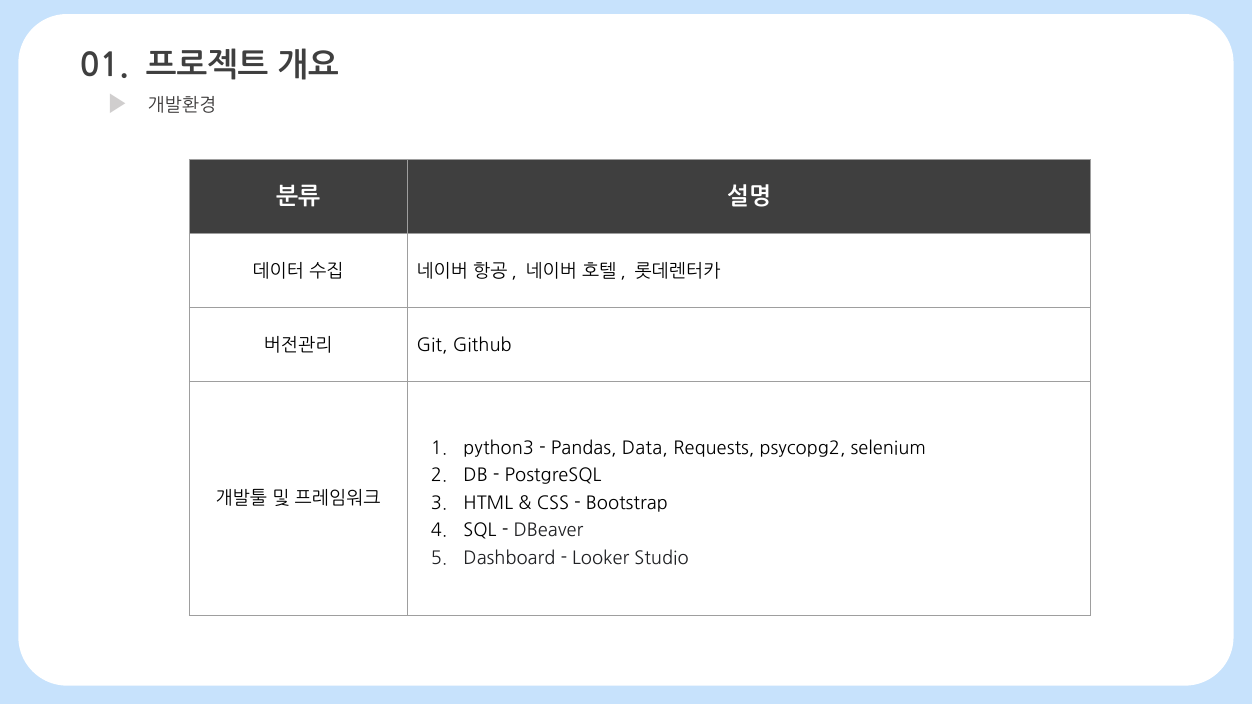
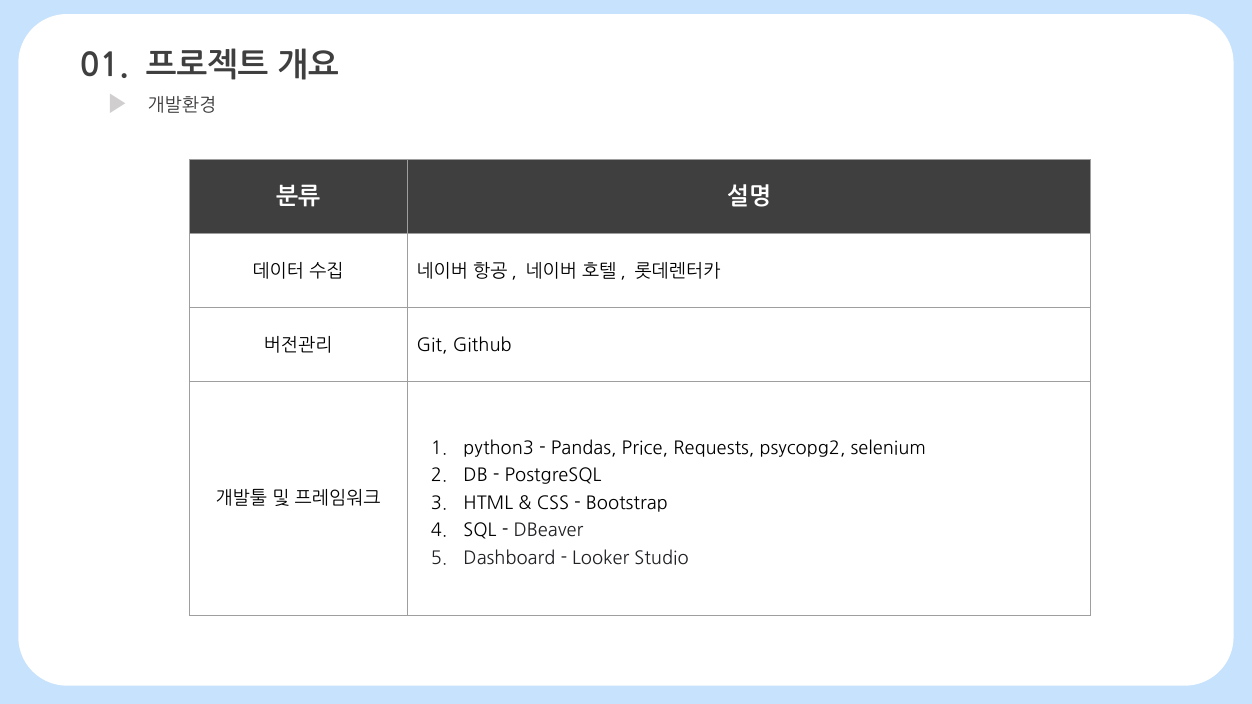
Data: Data -> Price (645, 449)
